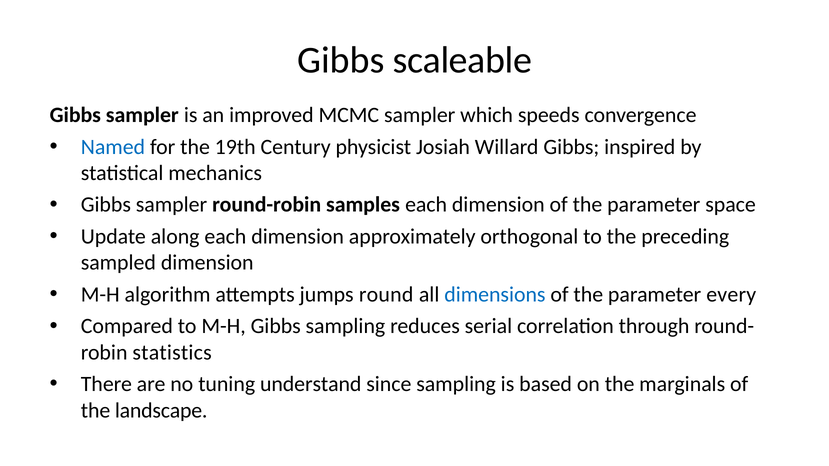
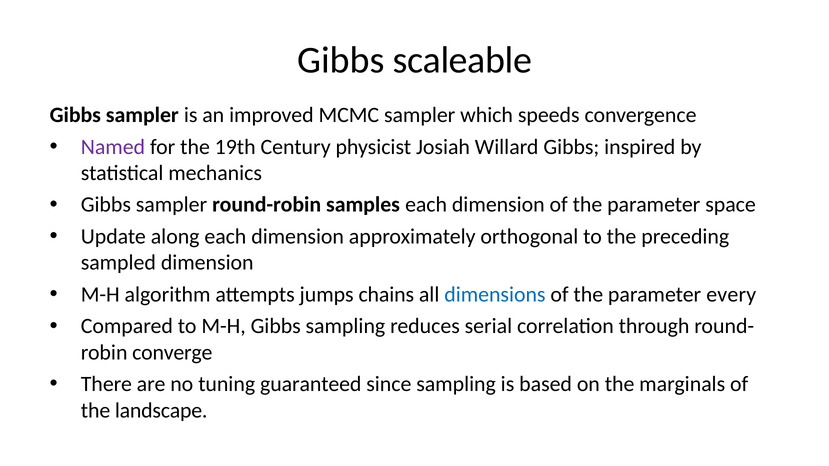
Named colour: blue -> purple (113, 147)
round: round -> chains (386, 295)
statistics: statistics -> converge (172, 353)
understand: understand -> guaranteed (311, 384)
